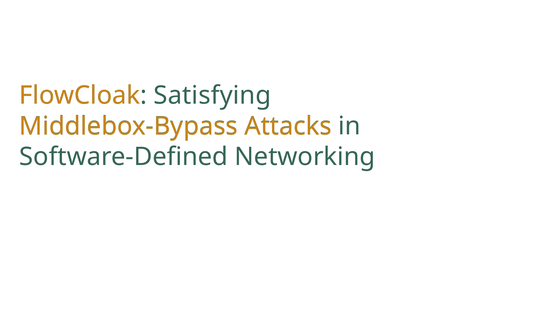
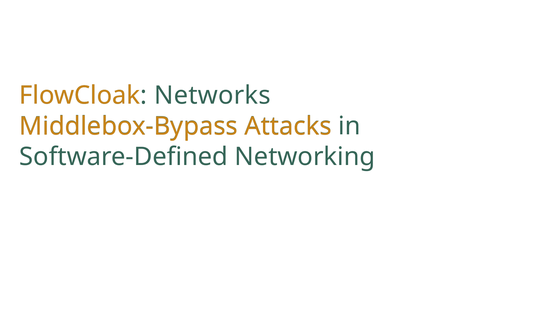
Satisfying: Satisfying -> Networks (212, 96)
